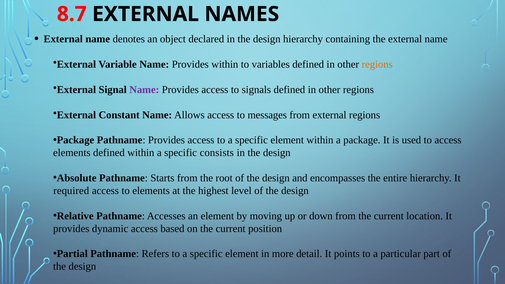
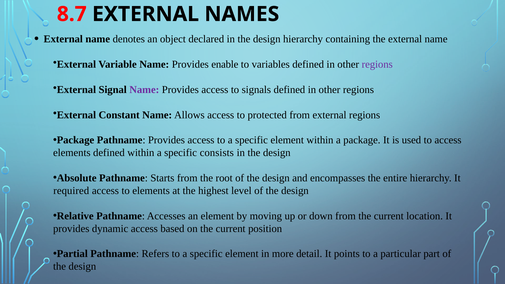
Provides within: within -> enable (225, 64)
regions colour: orange -> purple (377, 64)
messages: messages -> protected (267, 115)
